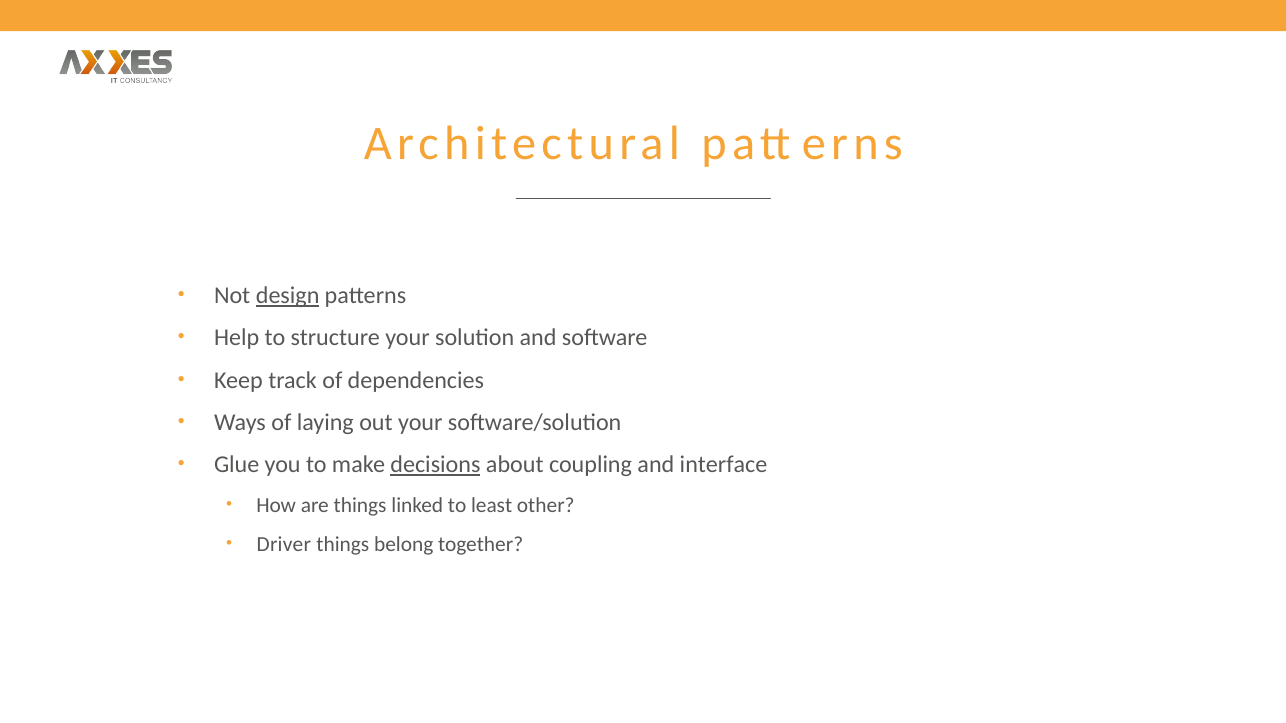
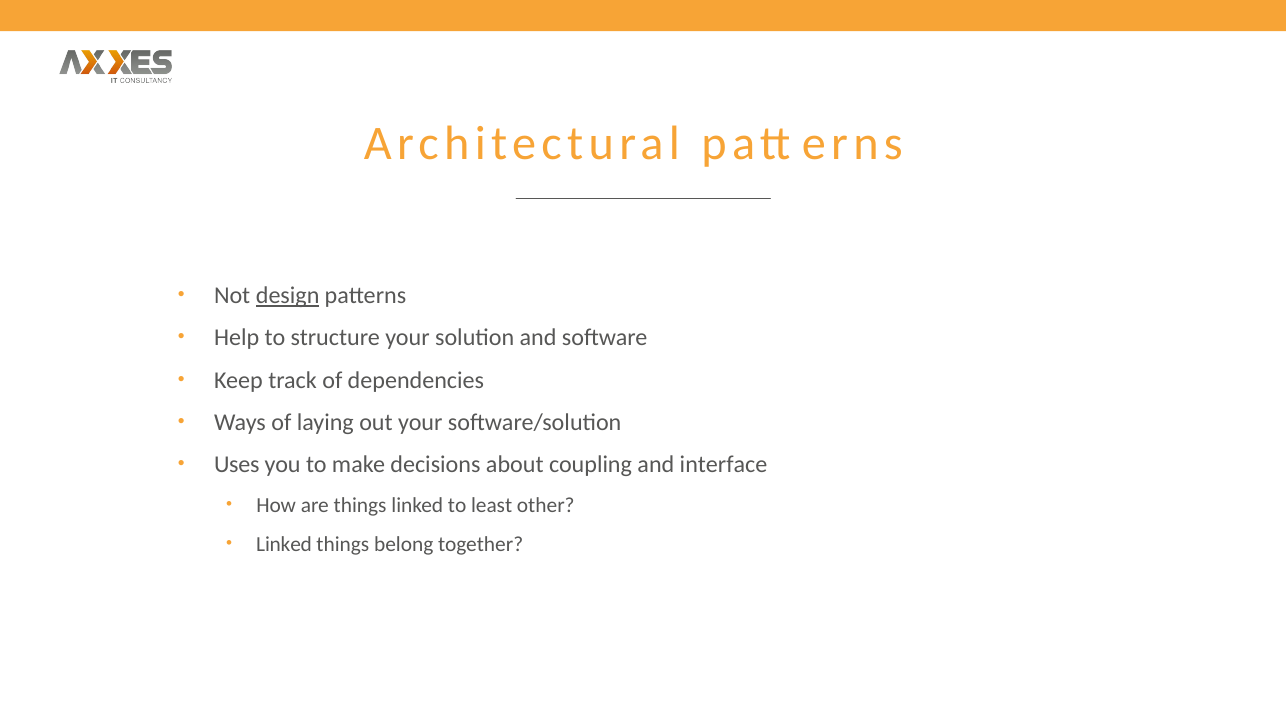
Glue: Glue -> Uses (237, 465)
decisions underline: present -> none (435, 465)
Driver: Driver -> Linked (284, 545)
